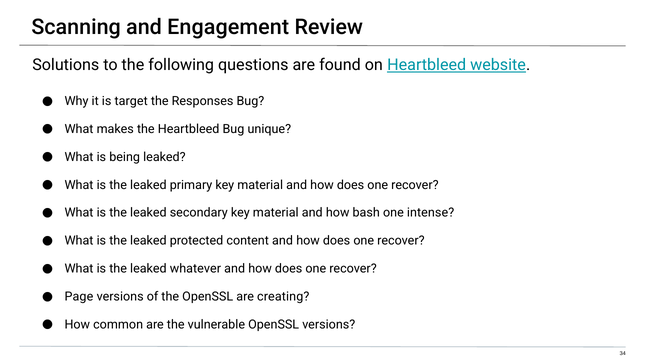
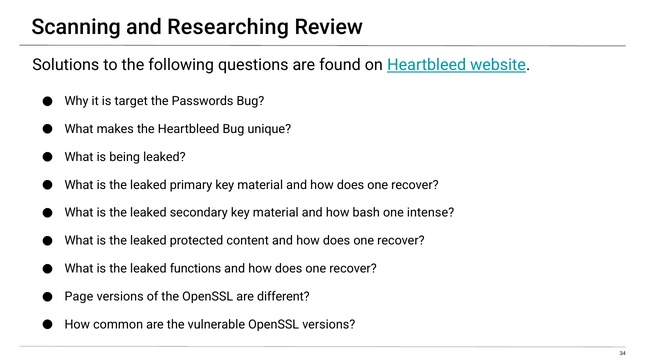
Engagement: Engagement -> Researching (228, 27)
Responses: Responses -> Passwords (203, 101)
whatever: whatever -> functions (195, 269)
creating: creating -> different (283, 296)
